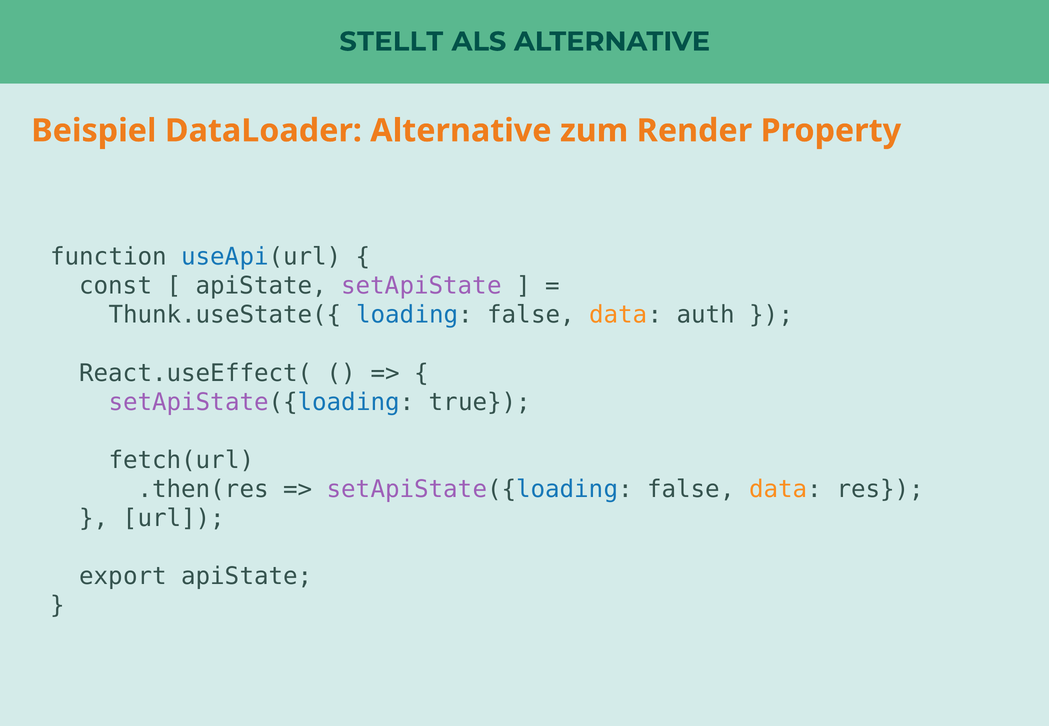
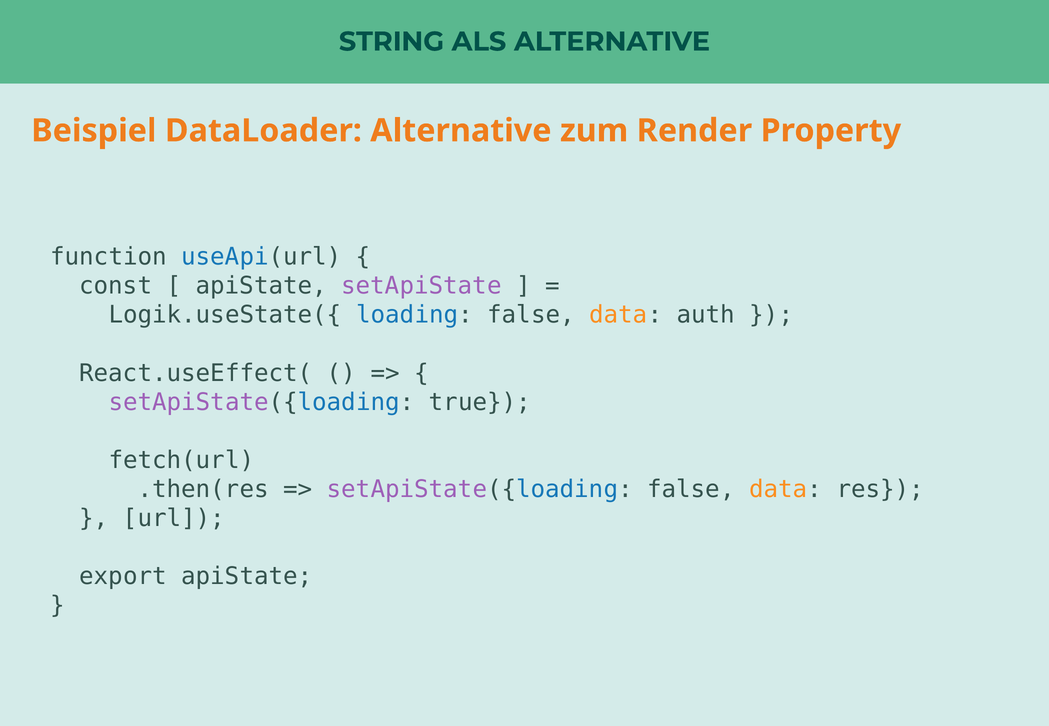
STELLT: STELLT -> STRING (392, 42)
Thunk.useState({: Thunk.useState({ -> Logik.useState({ (225, 315)
